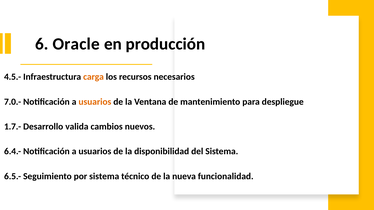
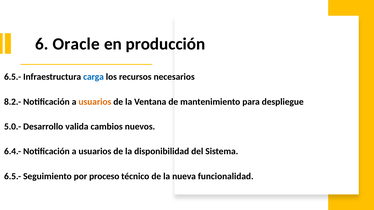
4.5.-: 4.5.- -> 6.5.- (13, 77)
carga colour: orange -> blue (93, 77)
7.0.-: 7.0.- -> 8.2.- (13, 102)
1.7.-: 1.7.- -> 5.0.- (13, 127)
por sistema: sistema -> proceso (104, 176)
